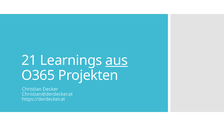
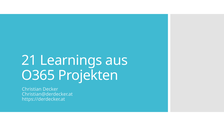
aus underline: present -> none (117, 60)
